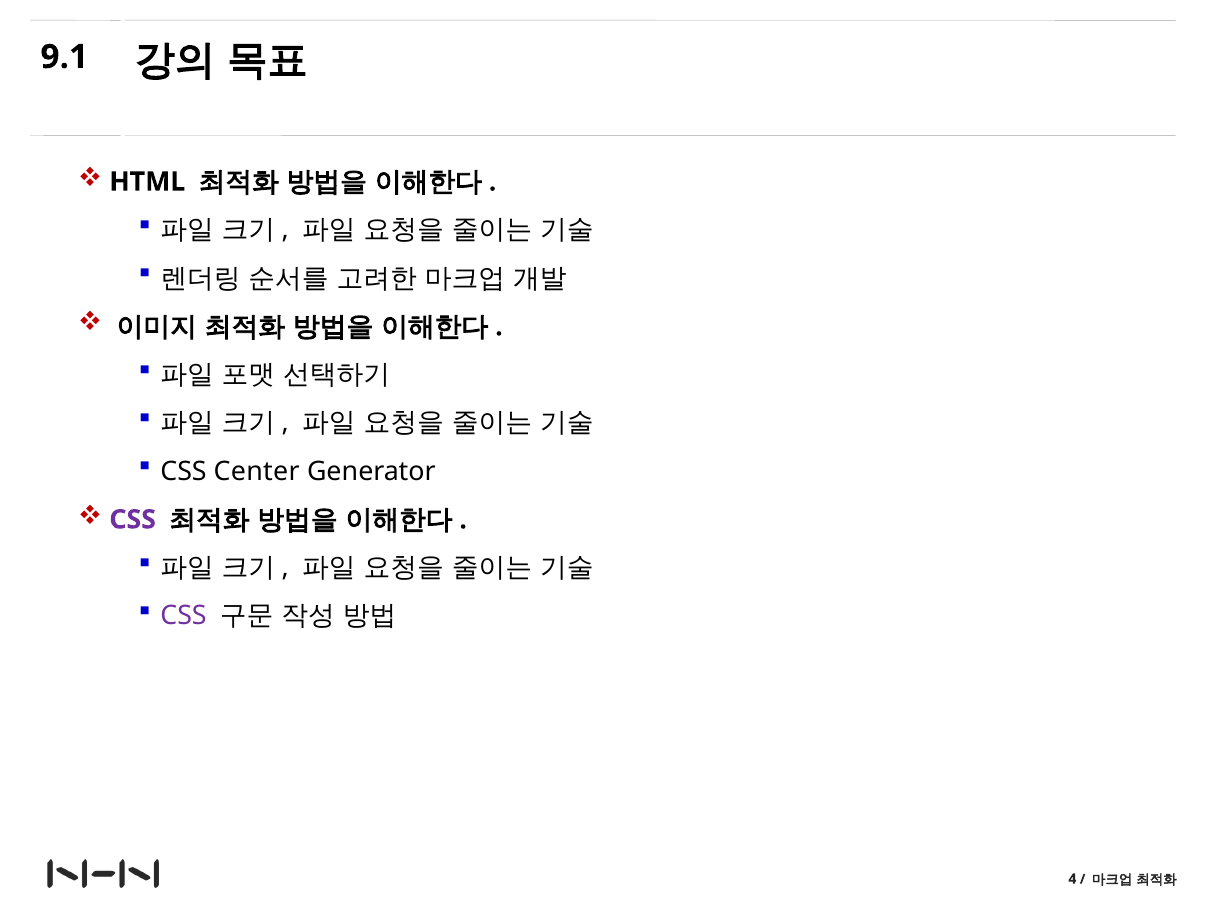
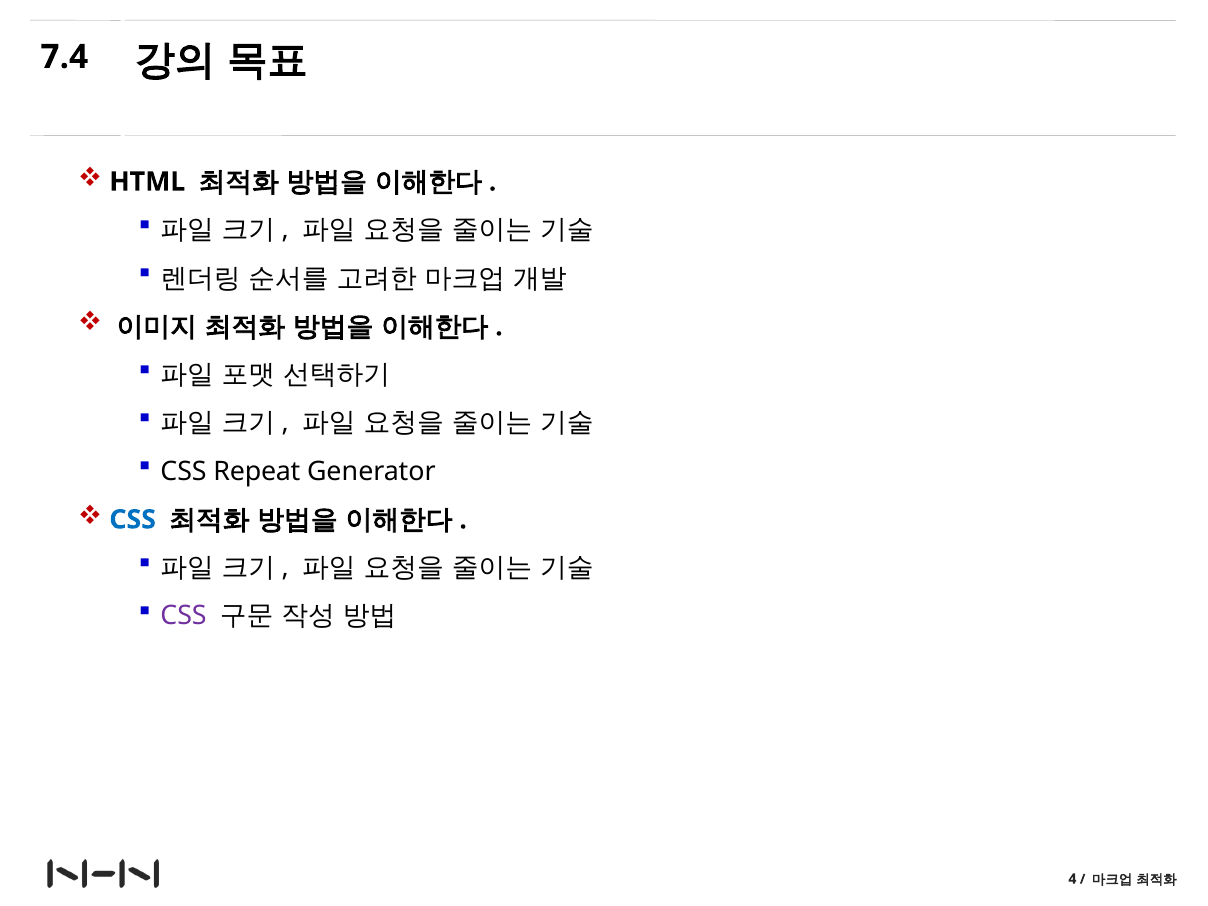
9.1: 9.1 -> 7.4 (64, 57)
Center: Center -> Repeat (257, 471)
CSS colour: purple -> blue (133, 520)
